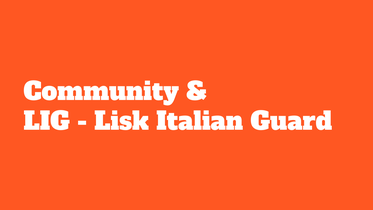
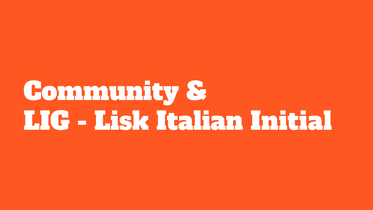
Guard: Guard -> Initial (291, 122)
